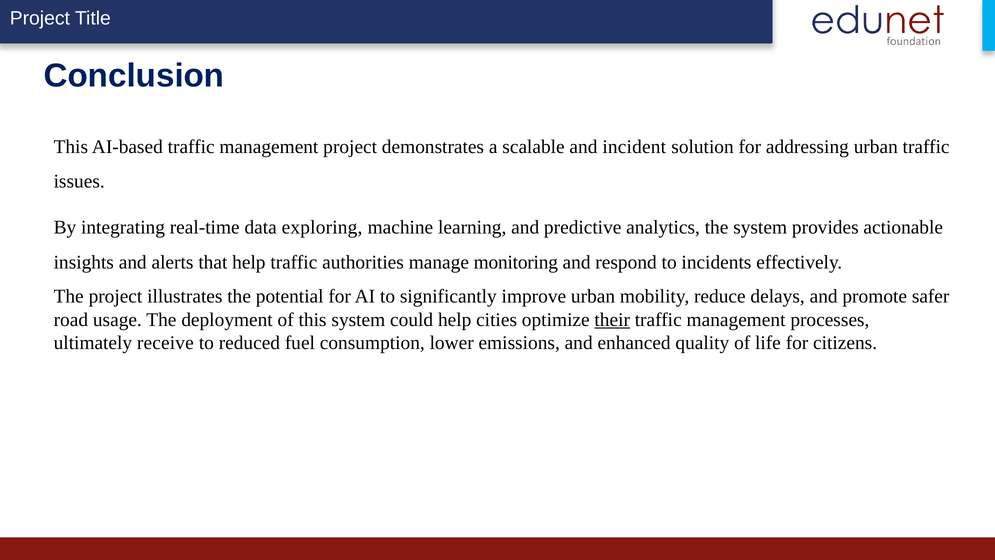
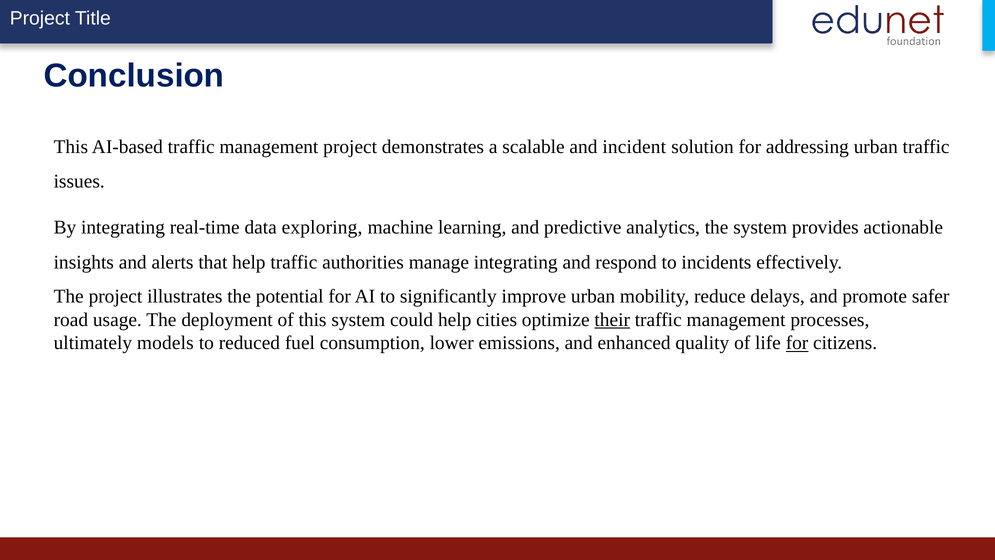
manage monitoring: monitoring -> integrating (516, 262)
receive: receive -> models (165, 343)
for underline: none -> present (797, 343)
